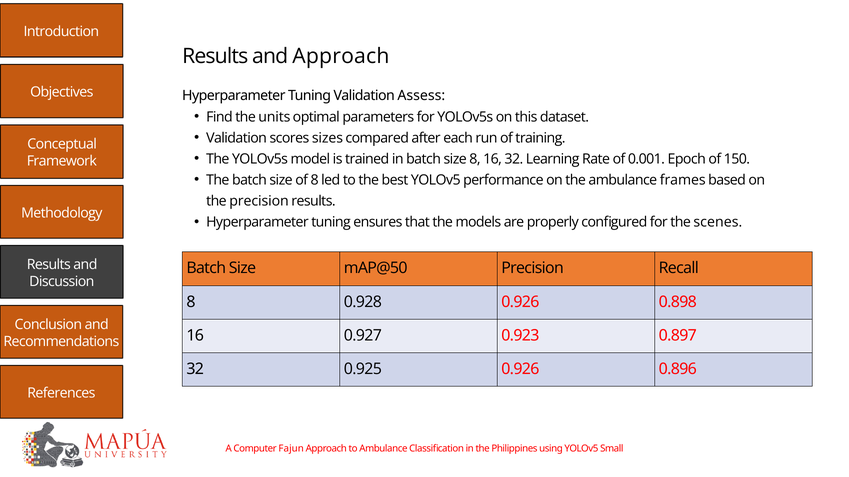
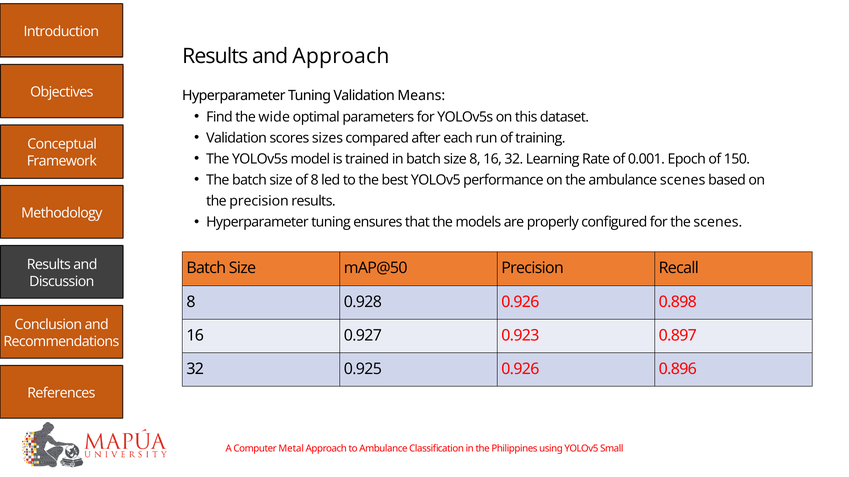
Assess: Assess -> Means (421, 96)
units: units -> wide (274, 117)
ambulance frames: frames -> scenes (683, 180)
Fajun: Fajun -> Metal (291, 449)
